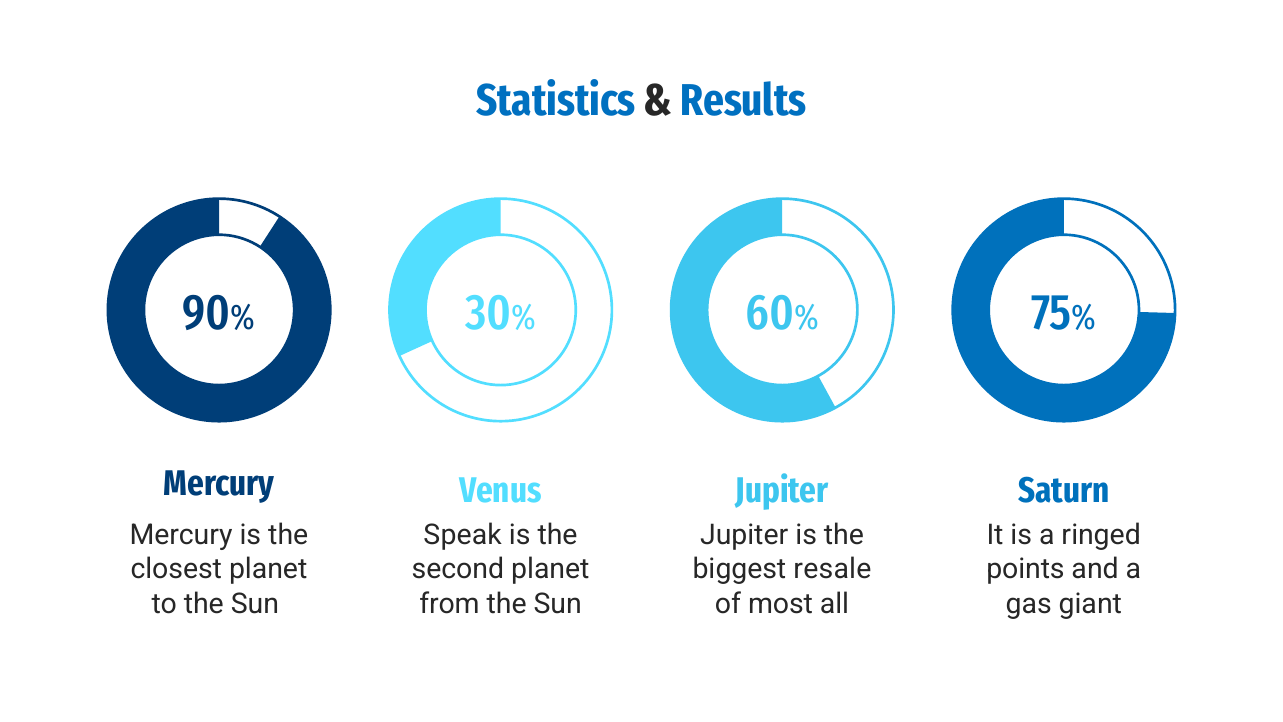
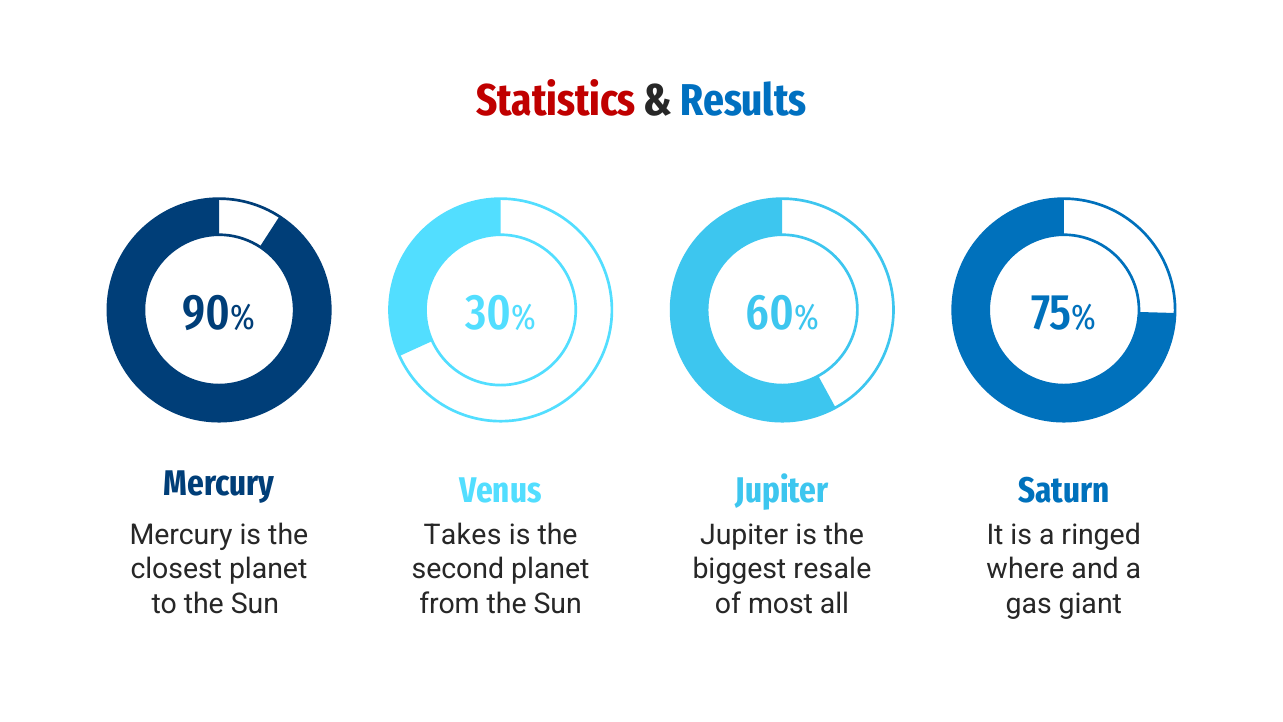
Statistics colour: blue -> red (556, 101)
Speak: Speak -> Takes (463, 535)
points: points -> where (1025, 569)
